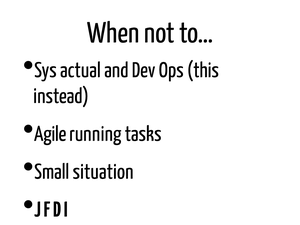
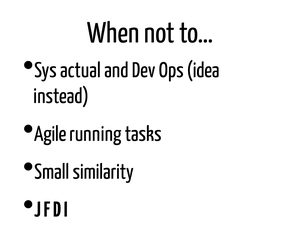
this: this -> idea (203, 70)
situation: situation -> similarity (103, 172)
